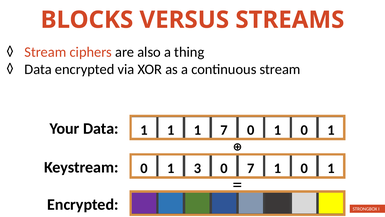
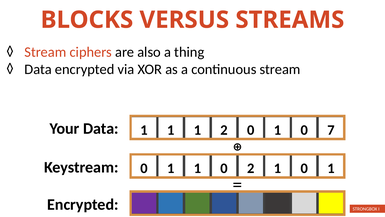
1 7: 7 -> 2 (224, 130)
0 1 0 1: 1 -> 7 (331, 130)
0 1 3: 3 -> 1 (197, 168)
0 7: 7 -> 2 (251, 168)
